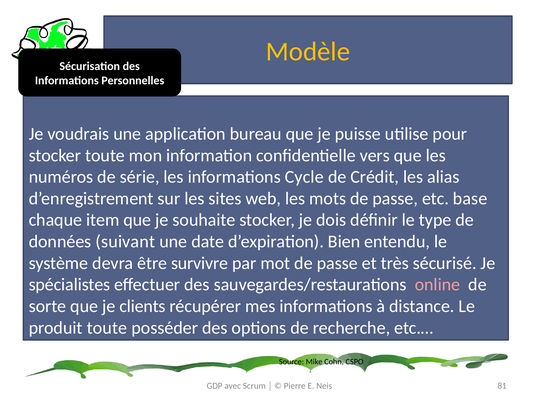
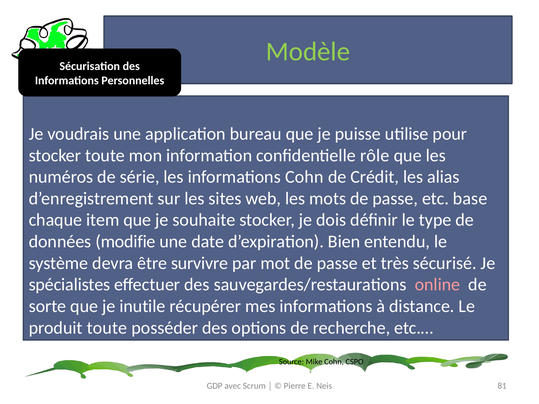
Modèle colour: yellow -> light green (308, 52)
vers: vers -> rôle (375, 156)
informations Cycle: Cycle -> Cohn (304, 177)
suivant: suivant -> modifie (125, 242)
clients: clients -> inutile (142, 306)
